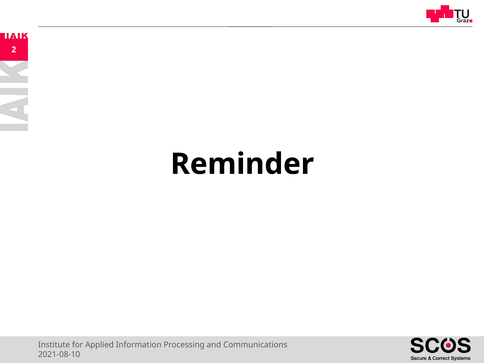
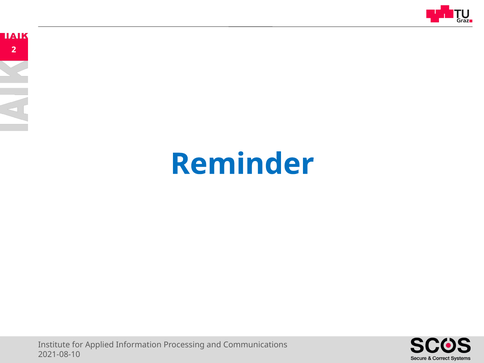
Reminder colour: black -> blue (242, 164)
